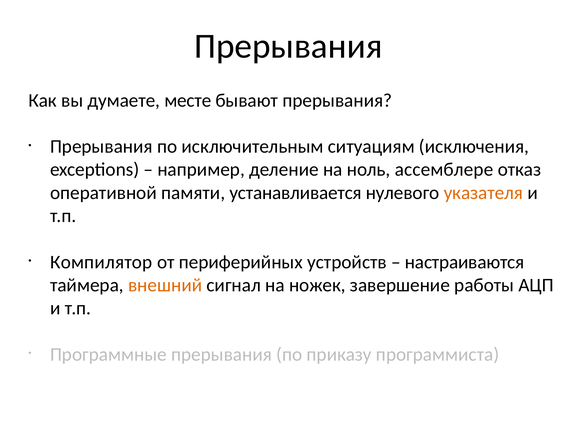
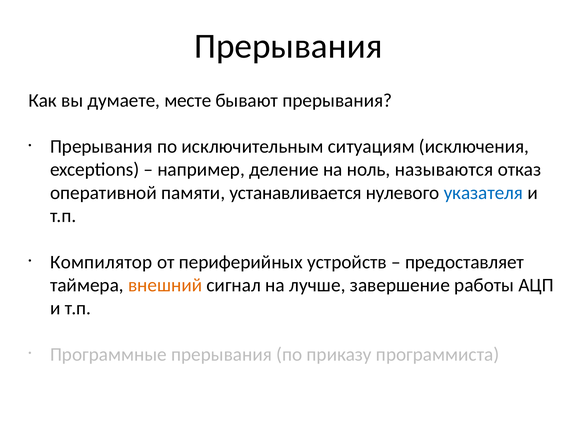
ассемблере: ассемблере -> называются (444, 170)
указателя colour: orange -> blue (483, 193)
настраиваются: настраиваются -> предоставляет (465, 262)
ножек: ножек -> лучше (317, 285)
